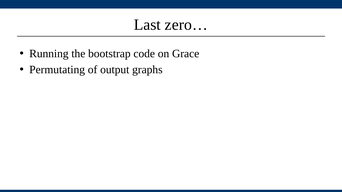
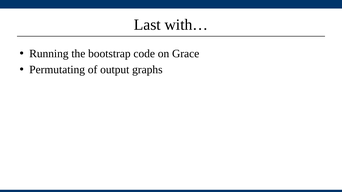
zero…: zero… -> with… (186, 25)
